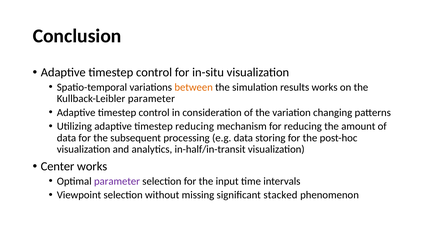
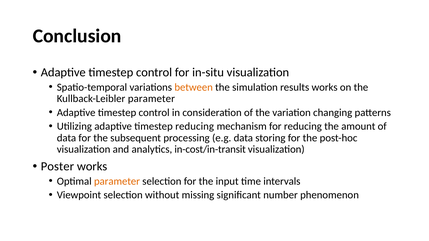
in-half/in-transit: in-half/in-transit -> in-cost/in-transit (210, 150)
Center: Center -> Poster (57, 167)
parameter colour: purple -> orange (117, 181)
stacked: stacked -> number (281, 195)
